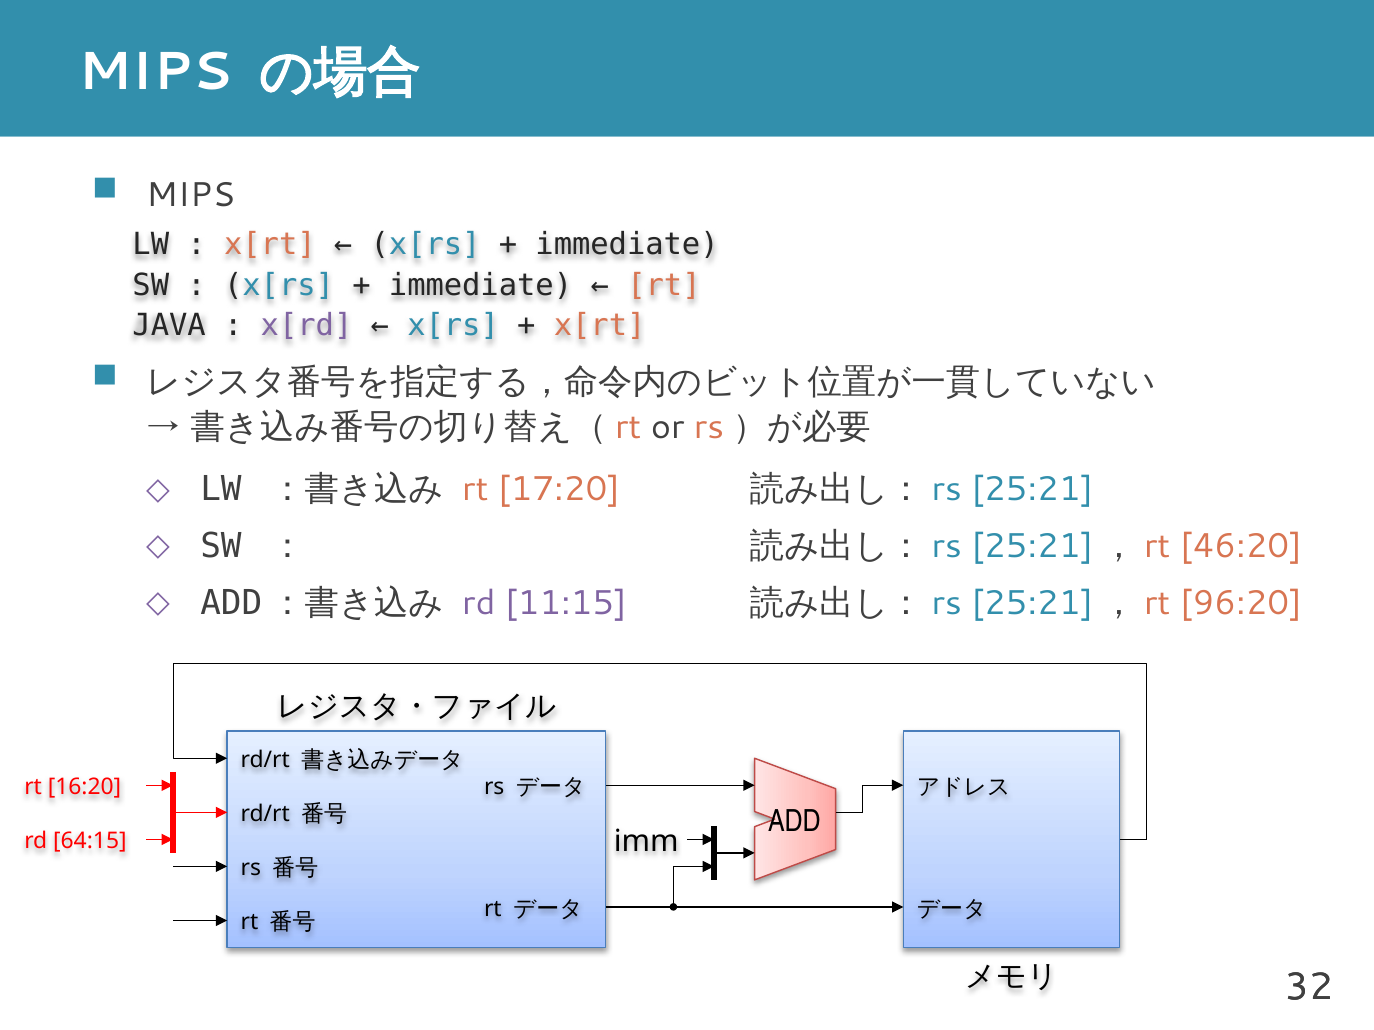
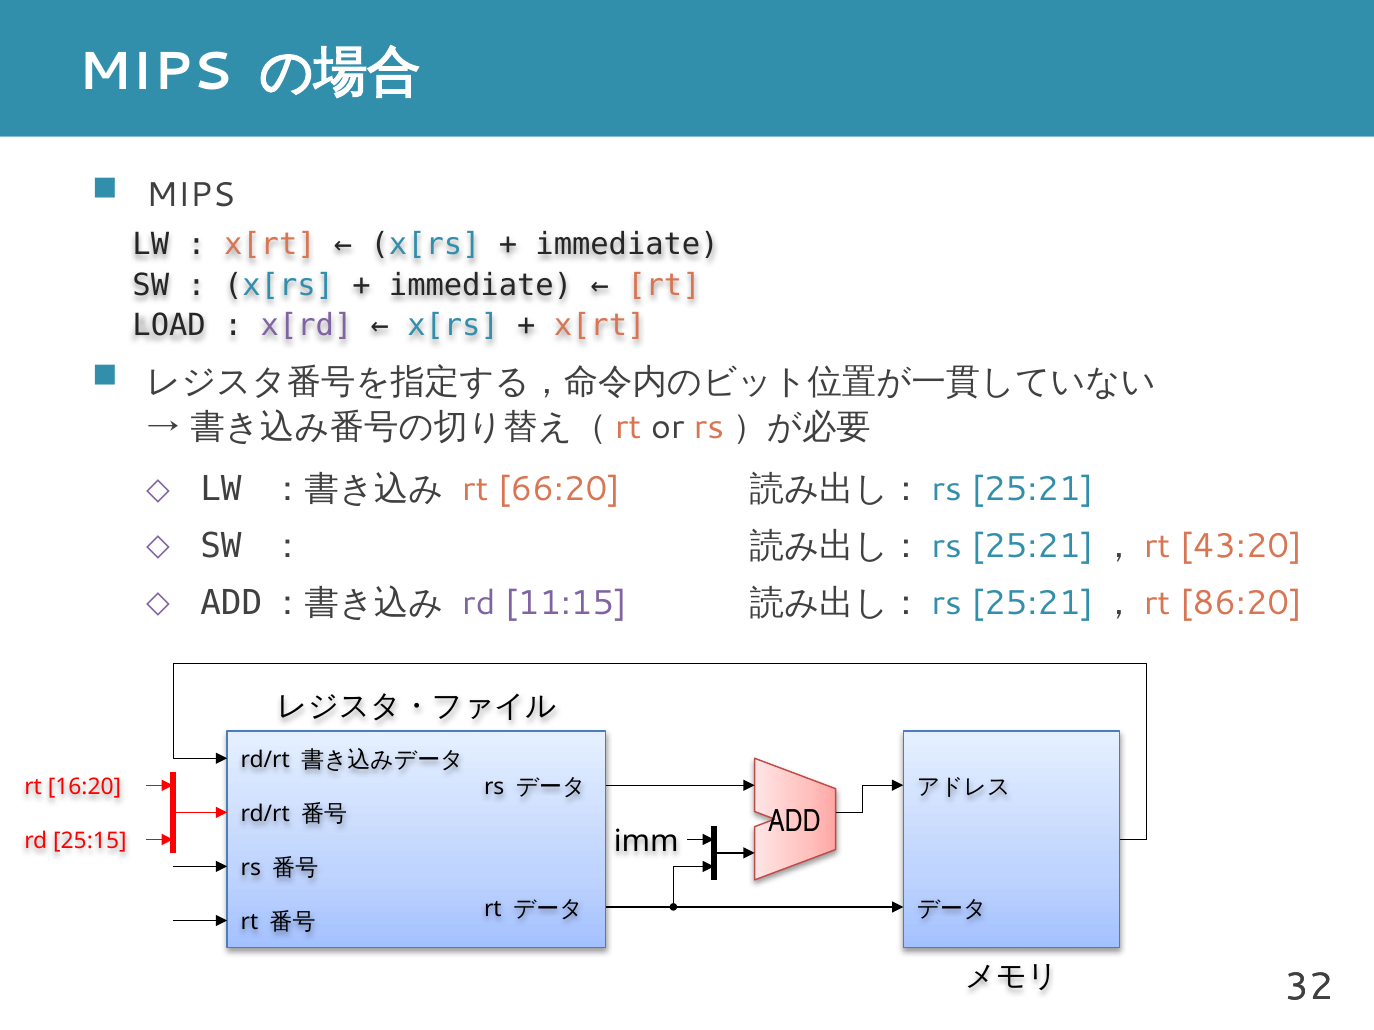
JAVA: JAVA -> LOAD (169, 326)
17:20: 17:20 -> 66:20 (559, 490)
46:20: 46:20 -> 43:20 (1241, 547)
96:20: 96:20 -> 86:20 (1241, 603)
64:15: 64:15 -> 25:15 (90, 841)
